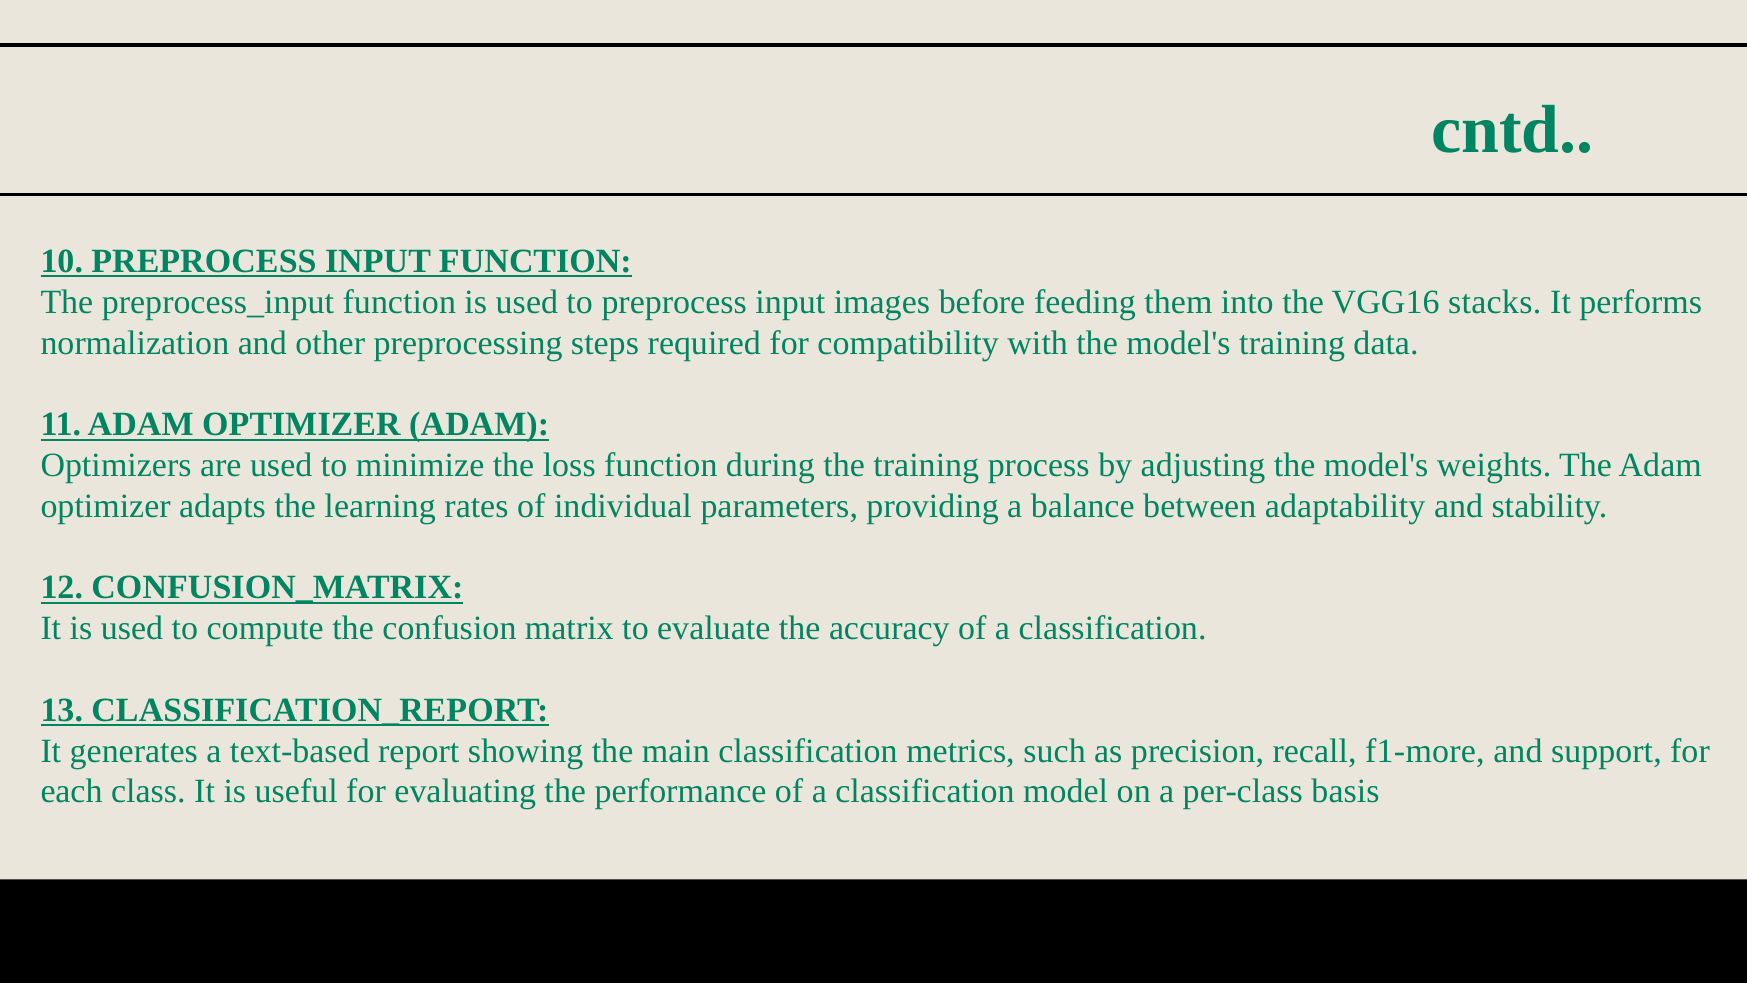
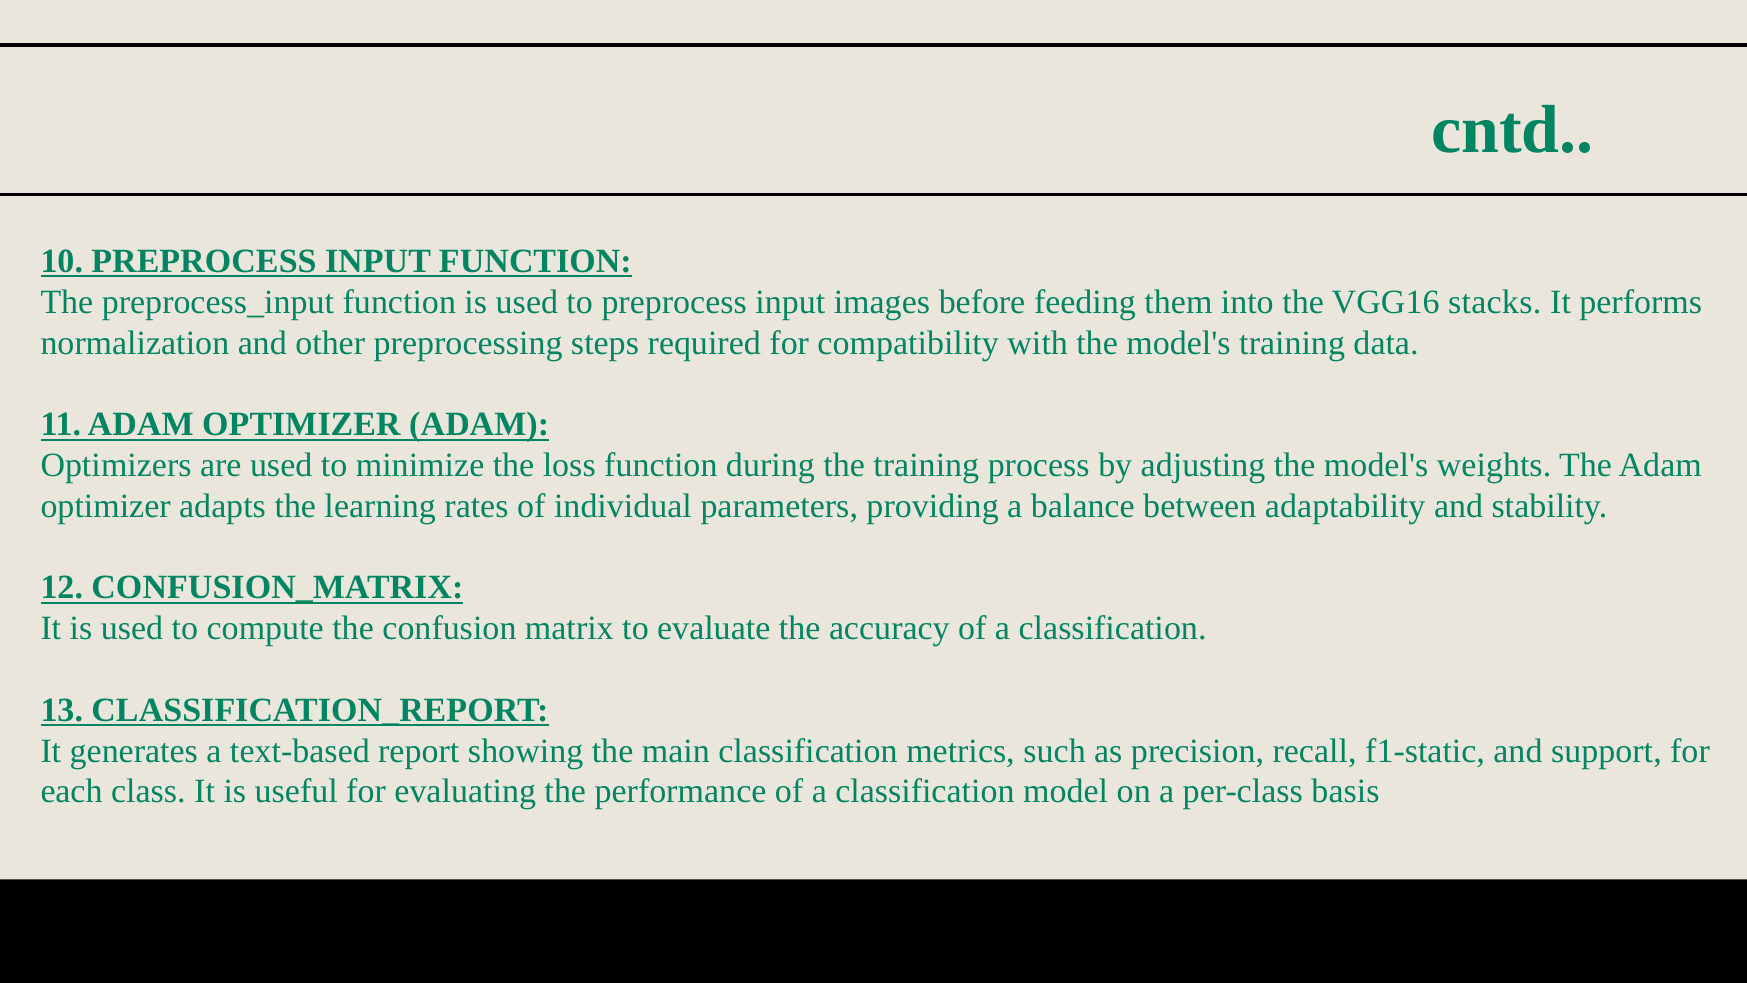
f1-more: f1-more -> f1-static (1425, 751)
